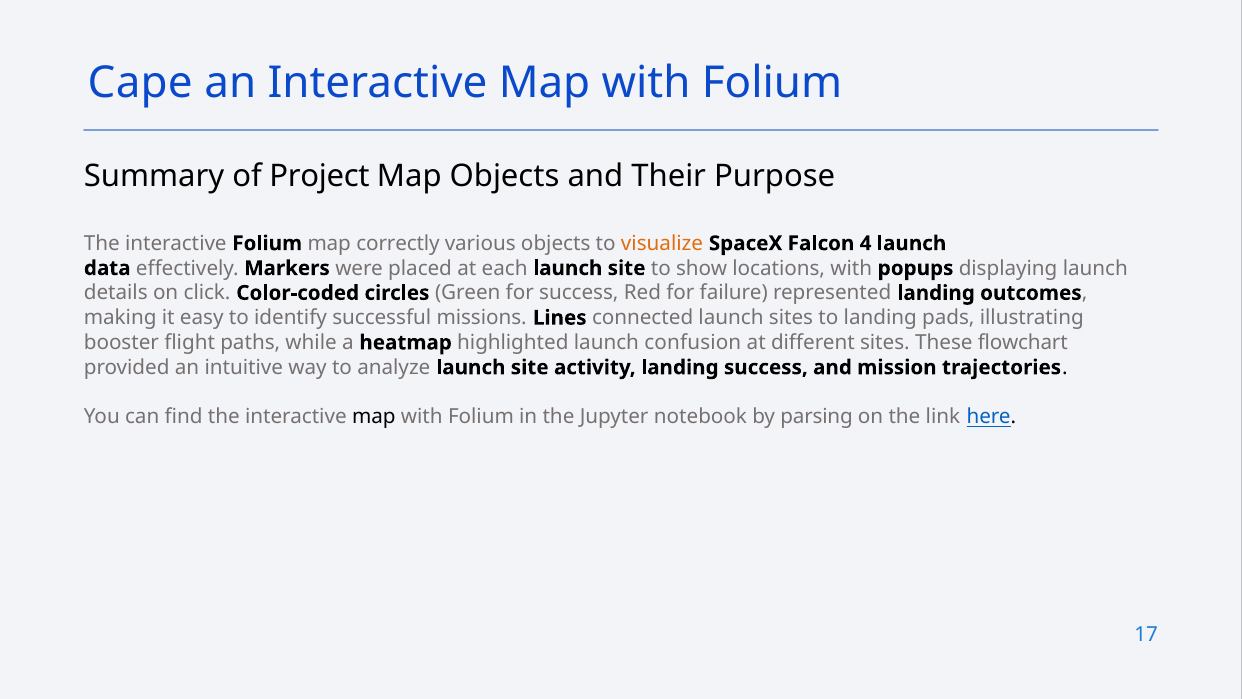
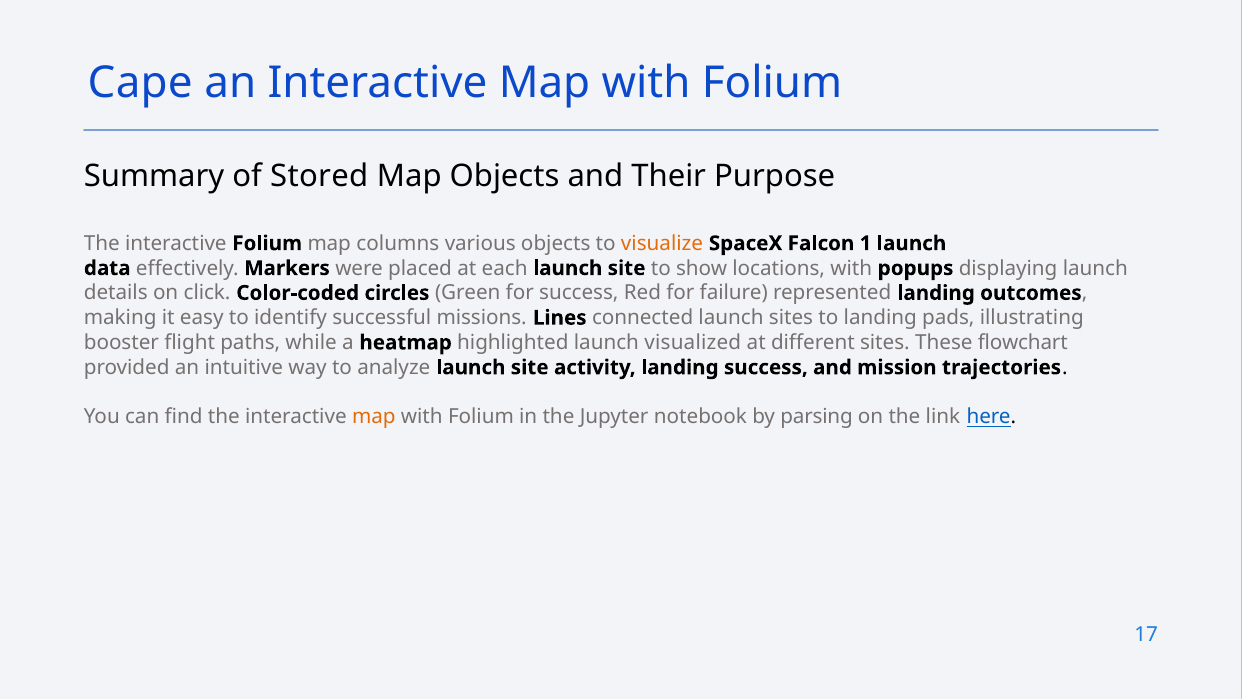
Project: Project -> Stored (319, 176)
correctly: correctly -> columns (398, 243)
4: 4 -> 1 (866, 243)
confusion: confusion -> visualized (693, 342)
map colour: black -> orange (374, 417)
